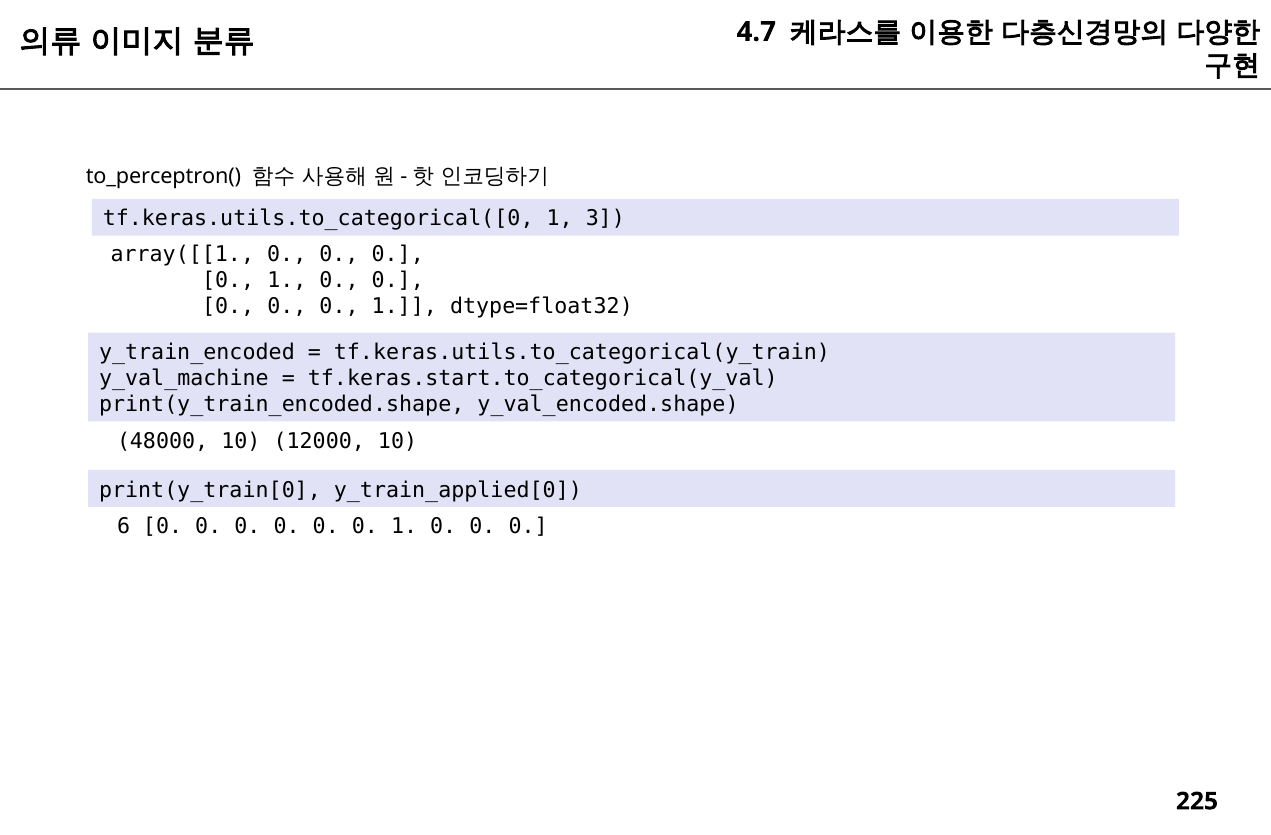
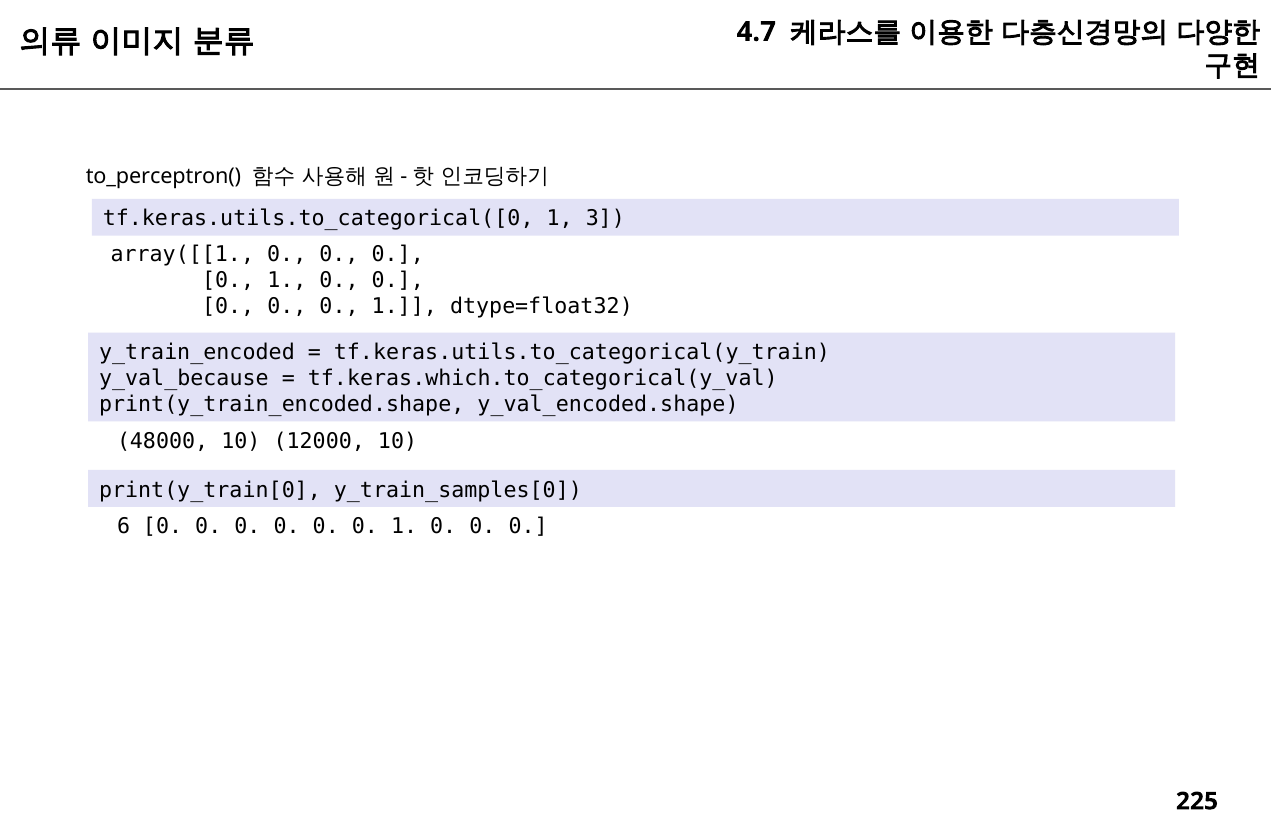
y_val_machine: y_val_machine -> y_val_because (184, 378)
tf.keras.start.to_categorical(y_val: tf.keras.start.to_categorical(y_val -> tf.keras.which.to_categorical(y_val (543, 378)
y_train_applied[0: y_train_applied[0 -> y_train_samples[0 (458, 490)
